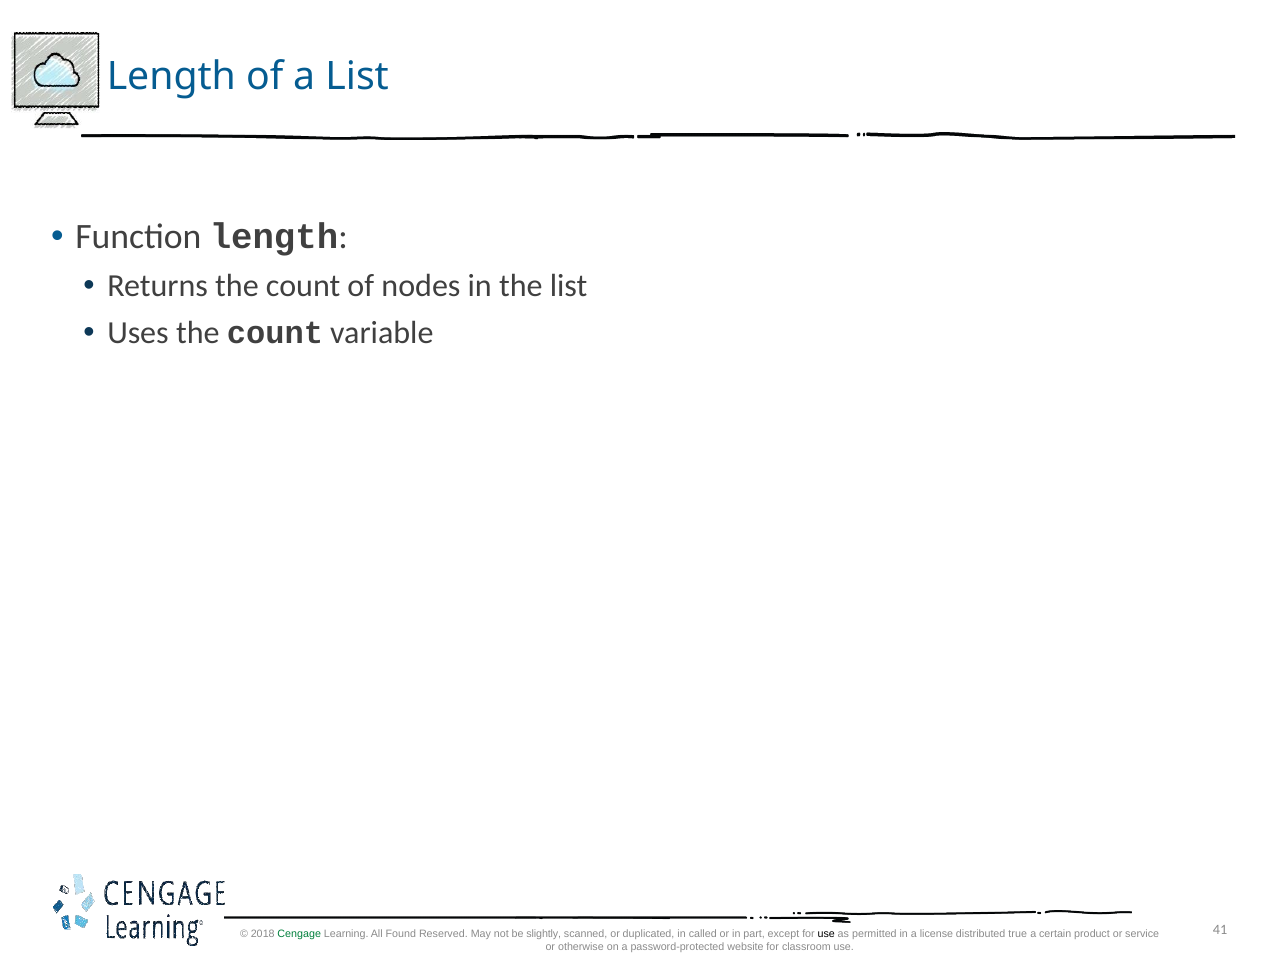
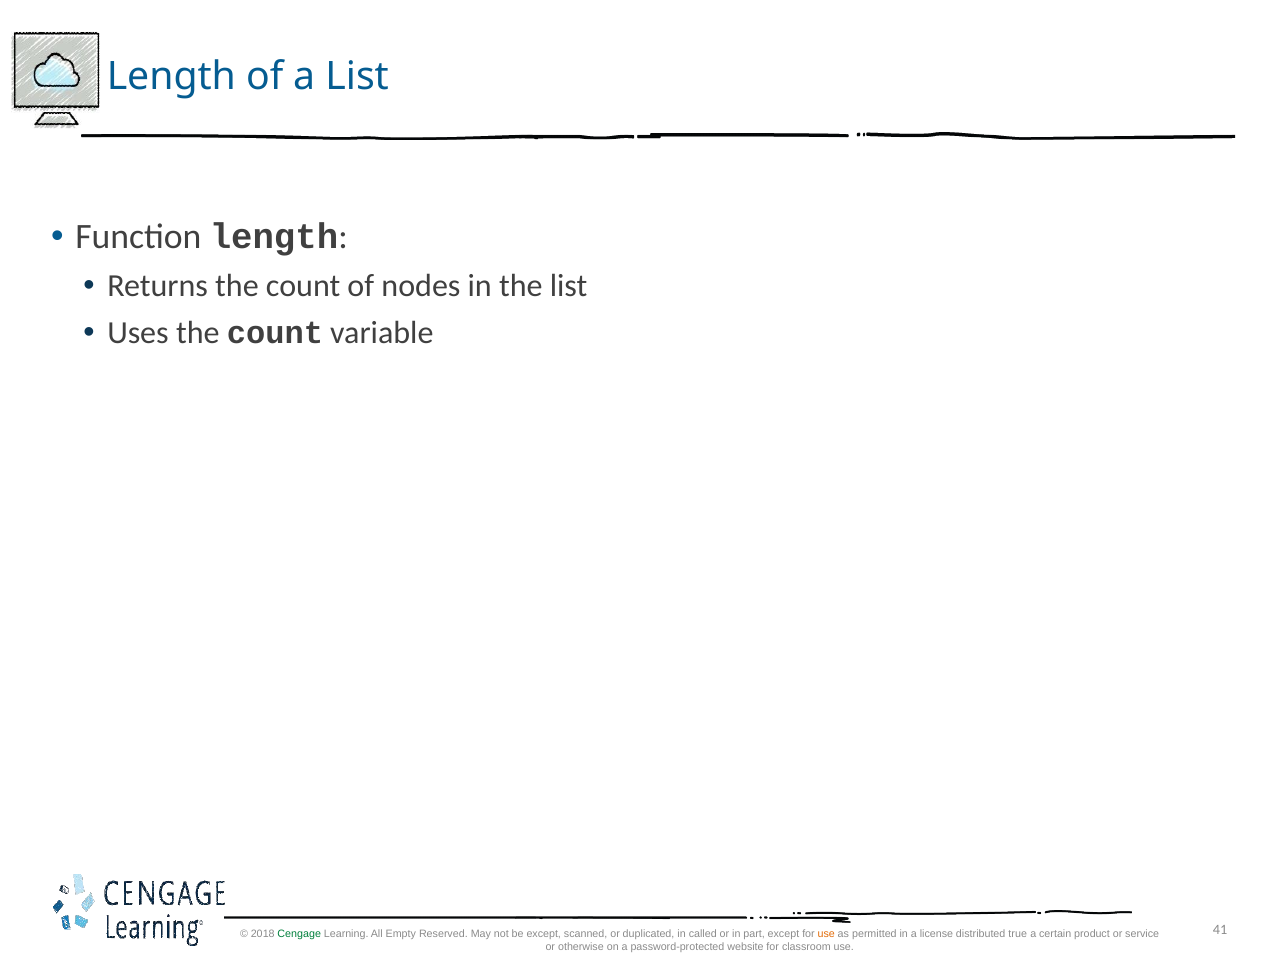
Found: Found -> Empty (401, 935)
be slightly: slightly -> except (544, 935)
use colour: black -> orange (826, 935)
